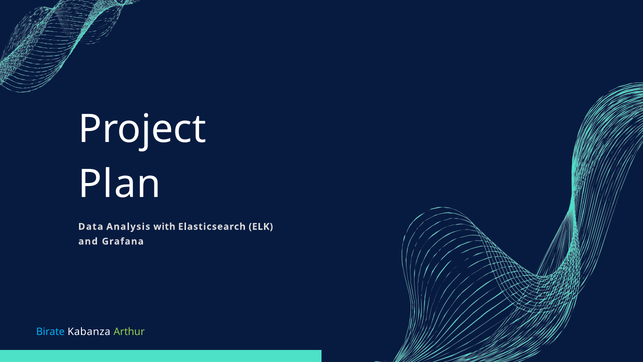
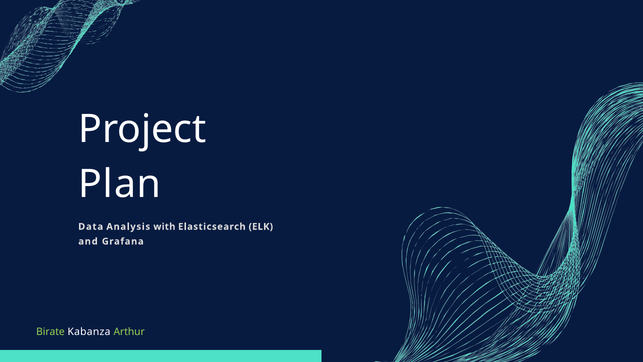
Birate colour: light blue -> light green (50, 331)
